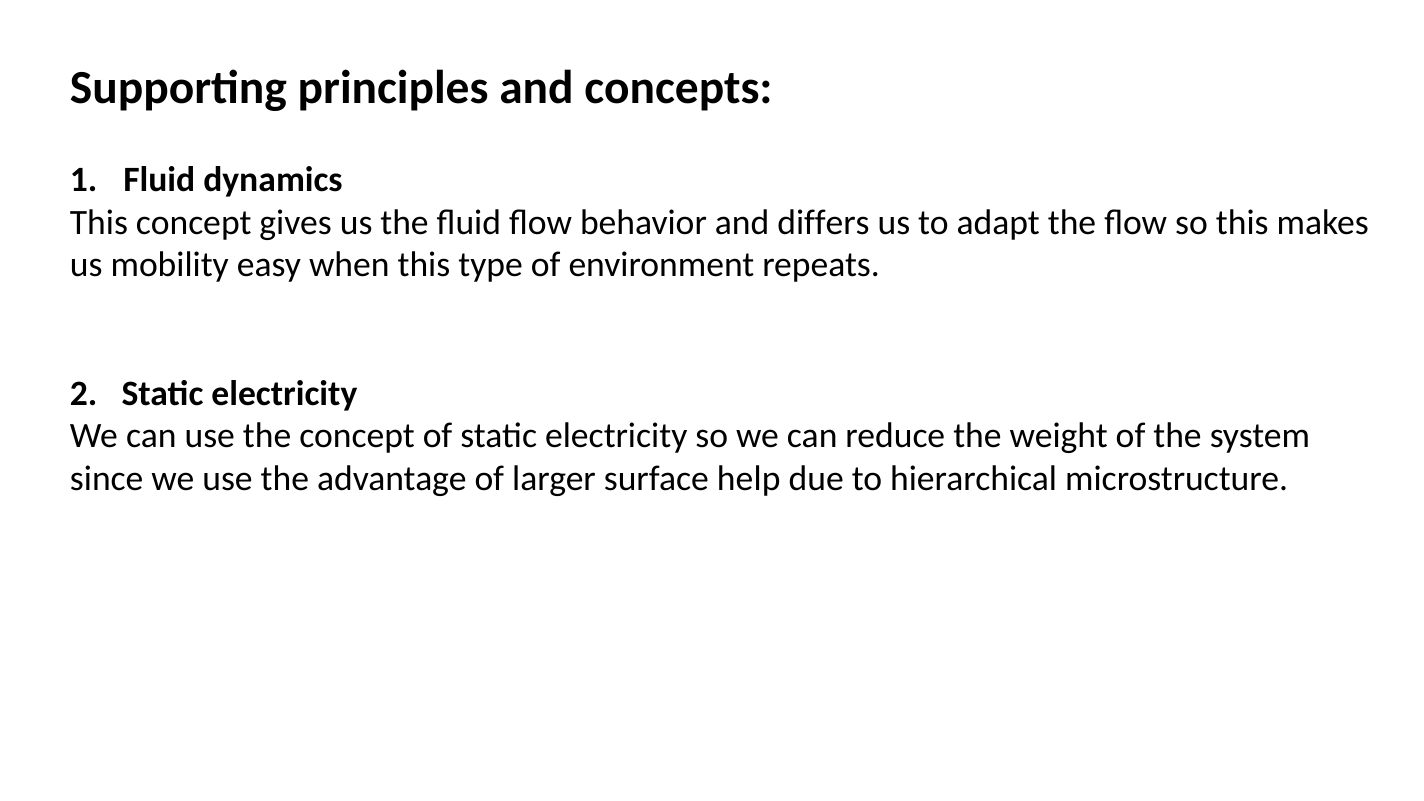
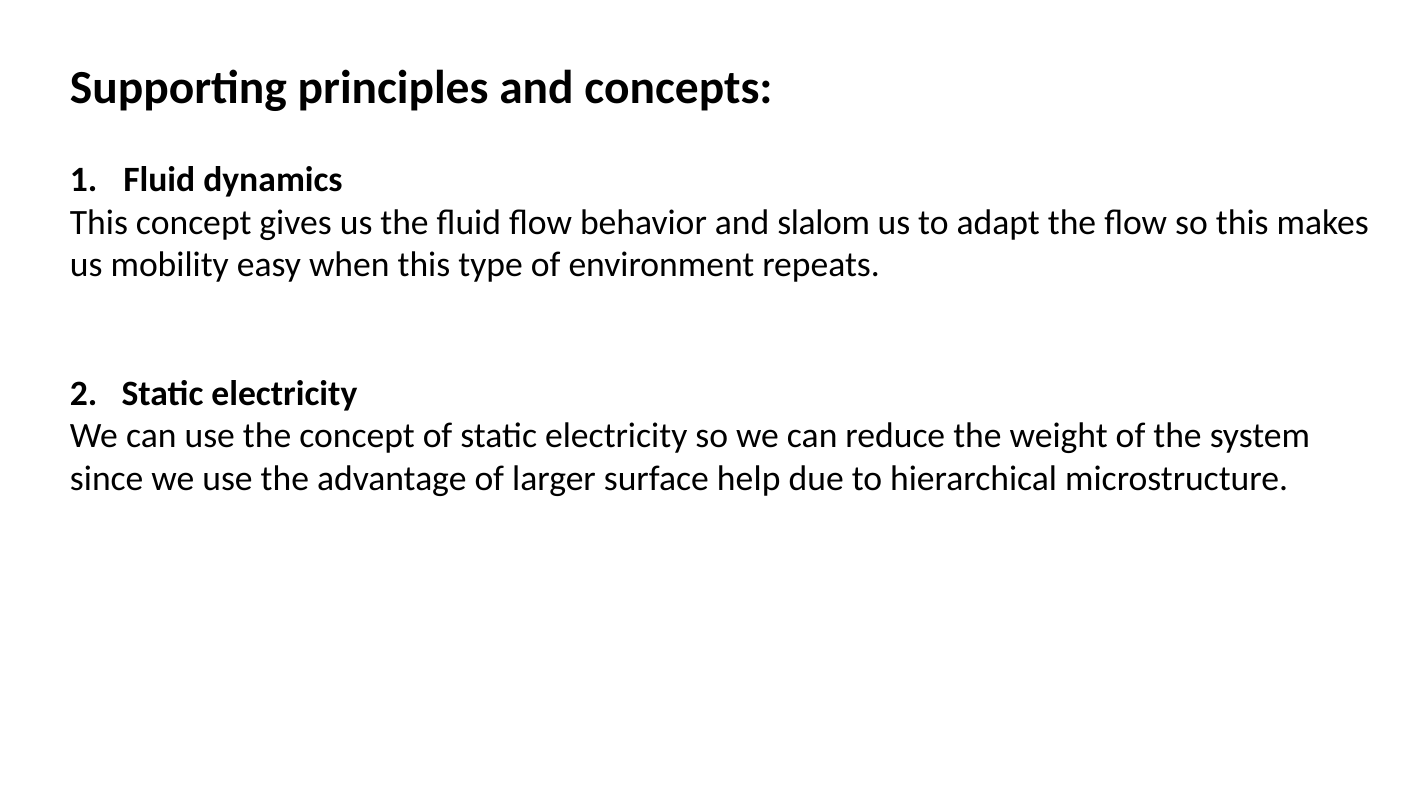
differs: differs -> slalom (824, 222)
